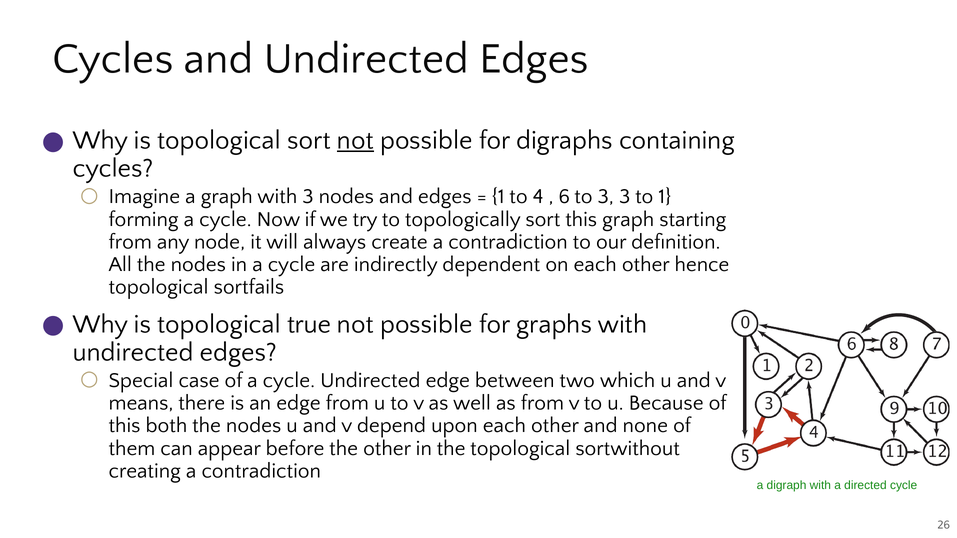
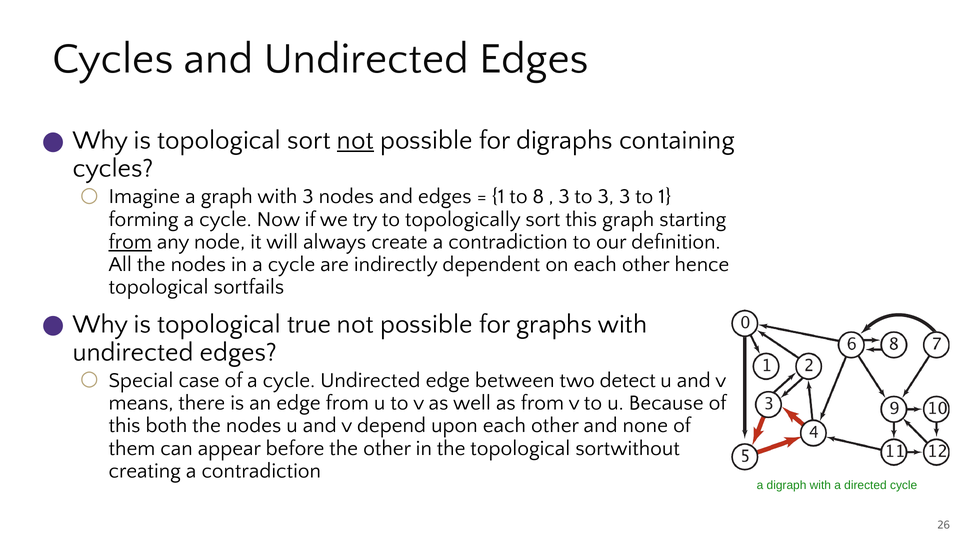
4: 4 -> 8 (538, 197)
6: 6 -> 3 (564, 197)
from underline: none -> present (130, 242)
which: which -> detect (628, 381)
